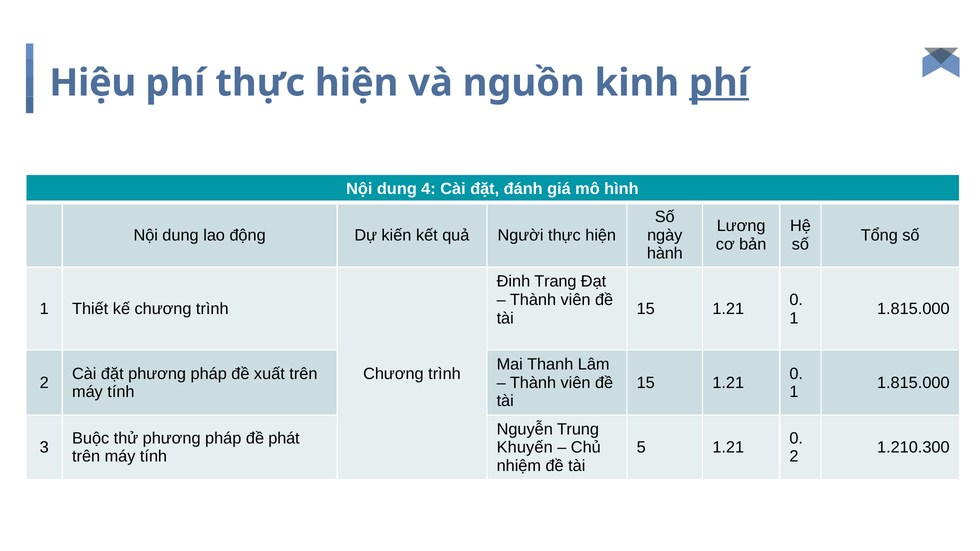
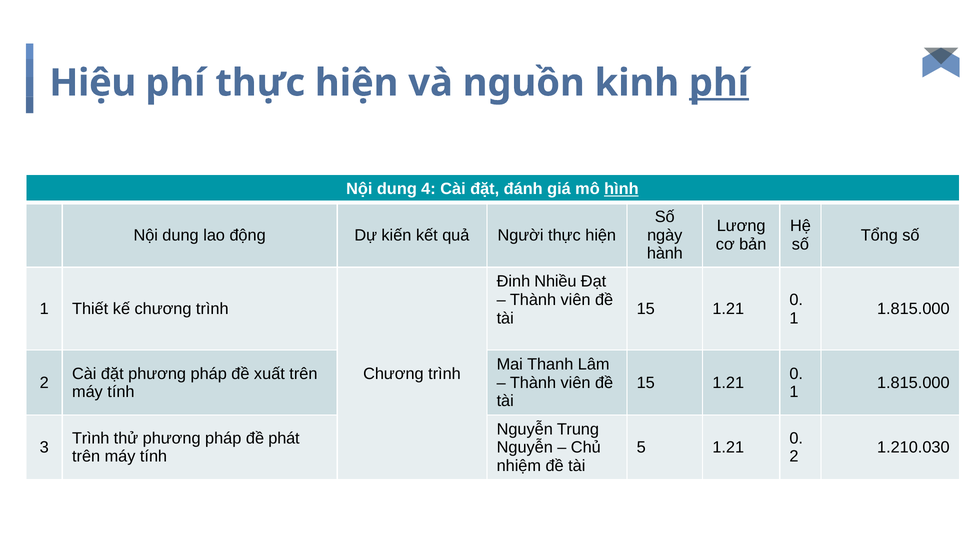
hình underline: none -> present (621, 189)
Trang: Trang -> Nhiều (555, 282)
Buộc: Buộc -> Trình (91, 439)
Khuyến: Khuyến -> Nguyễn (525, 448)
1.210.300: 1.210.300 -> 1.210.030 (913, 448)
